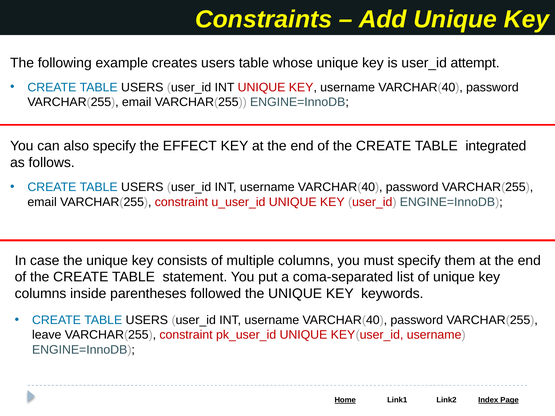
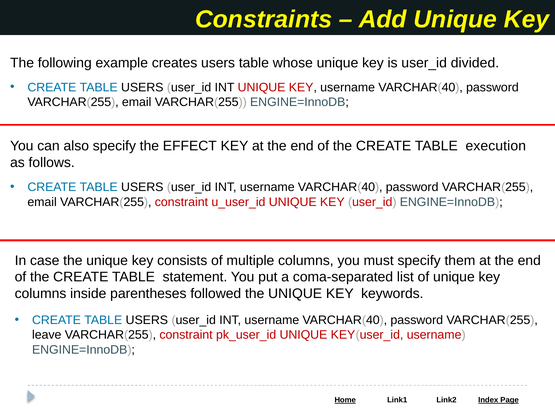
attempt: attempt -> divided (475, 63)
integrated: integrated -> execution (496, 146)
